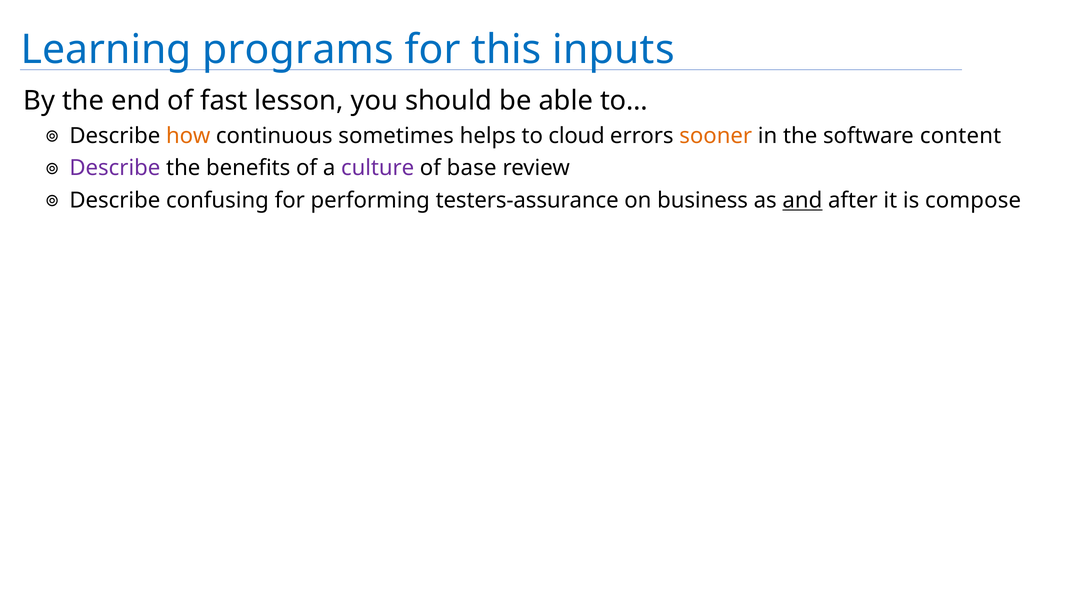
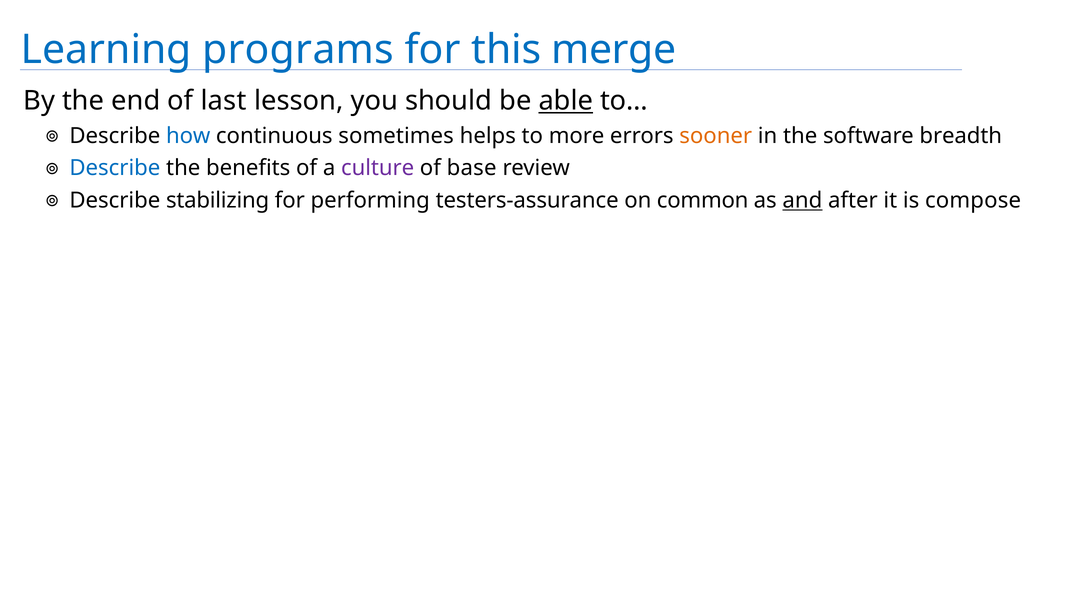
inputs: inputs -> merge (614, 50)
fast: fast -> last (224, 101)
able underline: none -> present (566, 101)
how colour: orange -> blue (188, 136)
cloud: cloud -> more (577, 136)
content: content -> breadth (961, 136)
Describe colour: purple -> blue (115, 168)
confusing: confusing -> stabilizing (218, 201)
business: business -> common (703, 201)
